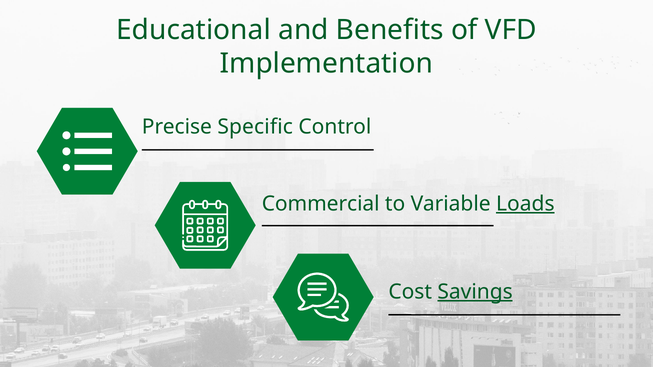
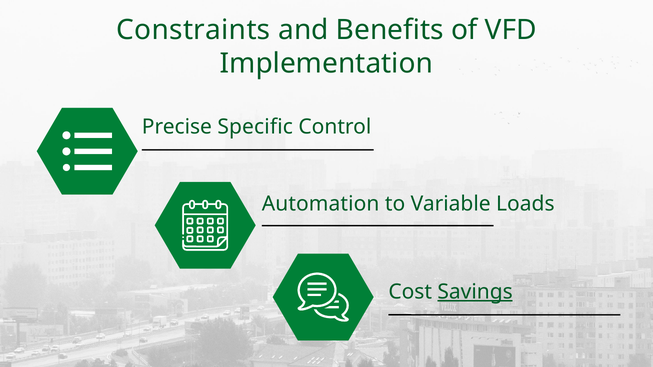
Educational: Educational -> Constraints (193, 30)
Commercial: Commercial -> Automation (321, 204)
Loads underline: present -> none (525, 204)
